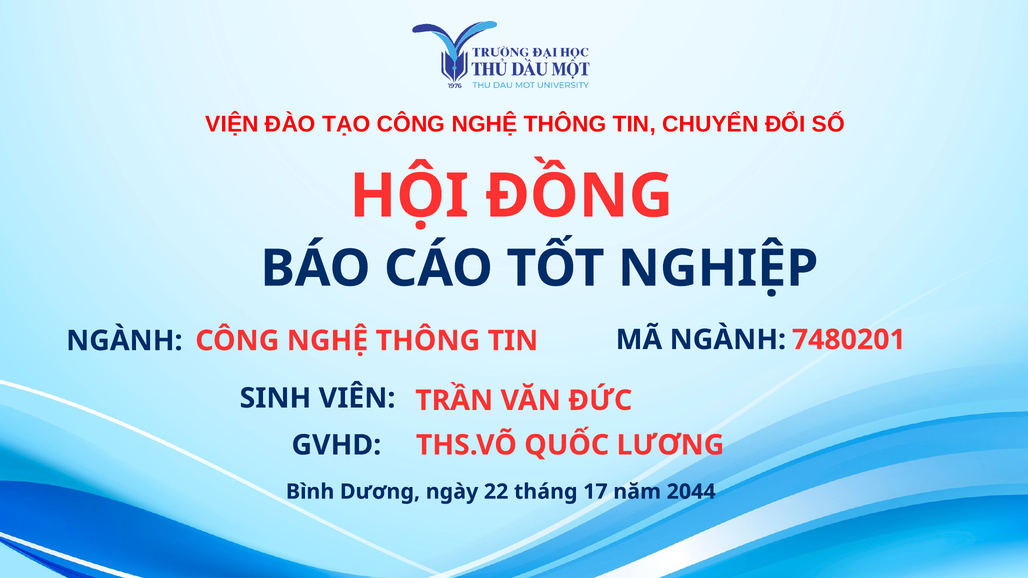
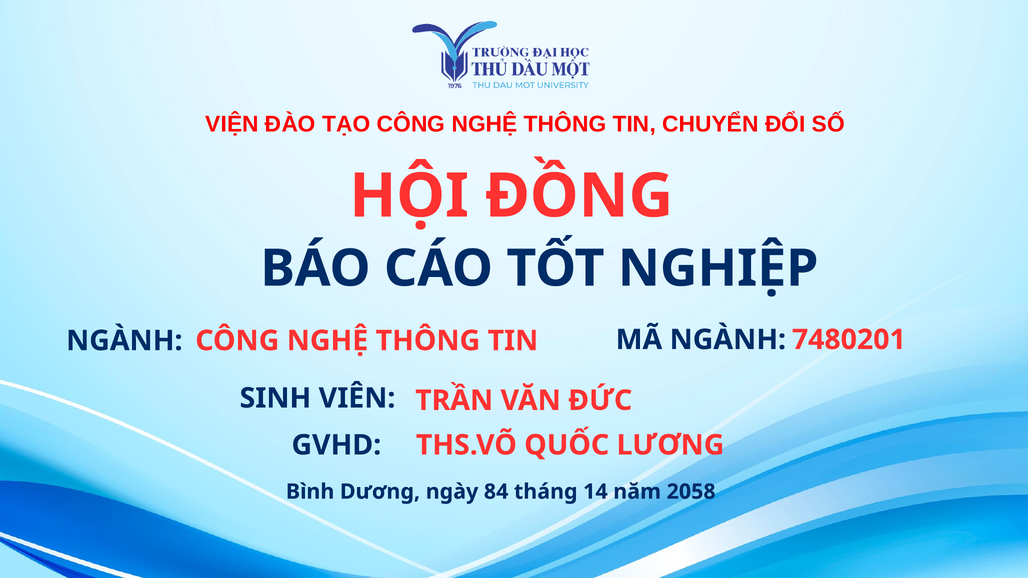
22: 22 -> 84 (496, 492)
17: 17 -> 14 (595, 492)
2044: 2044 -> 2058 (691, 492)
